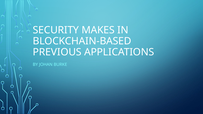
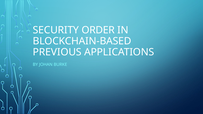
MAKES: MAKES -> ORDER (98, 30)
